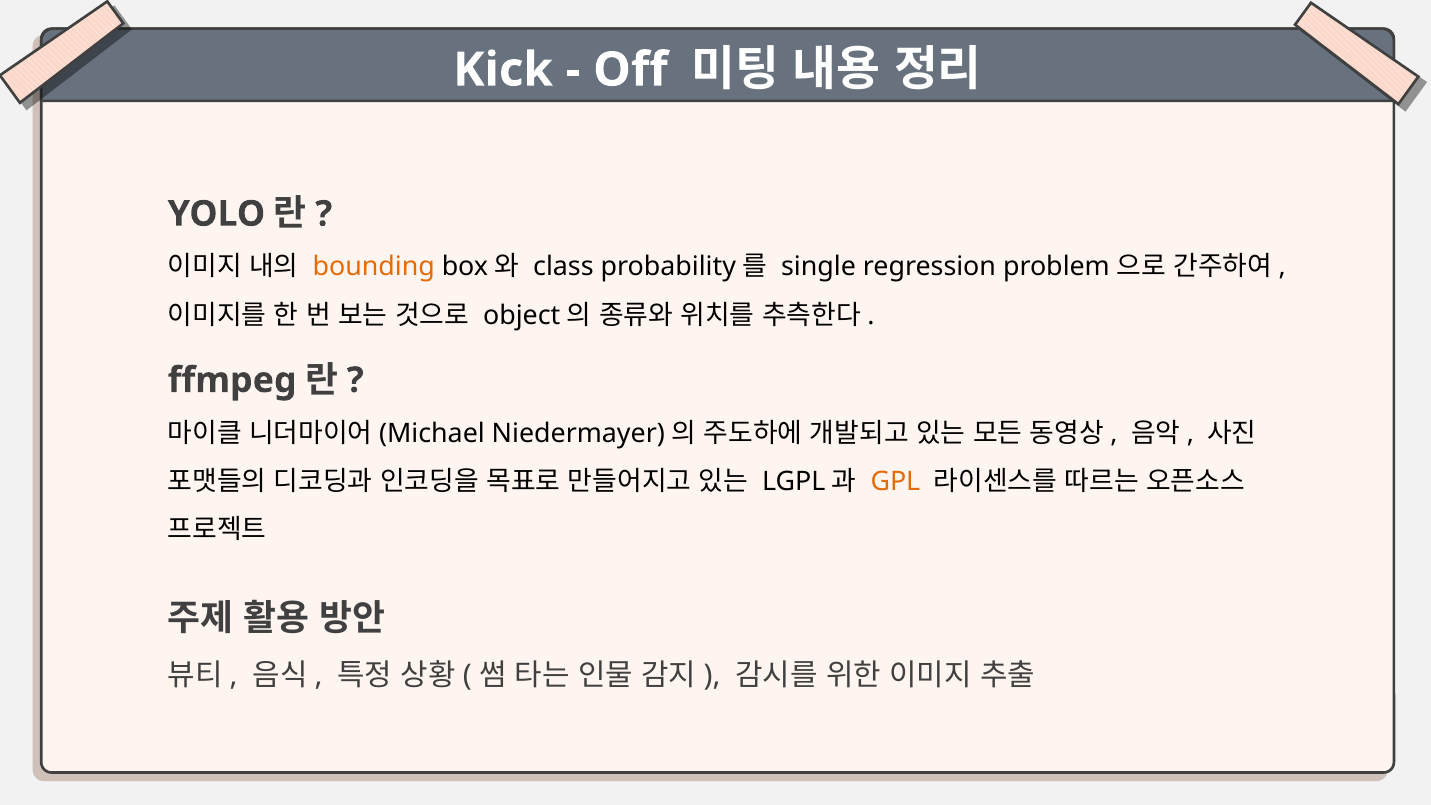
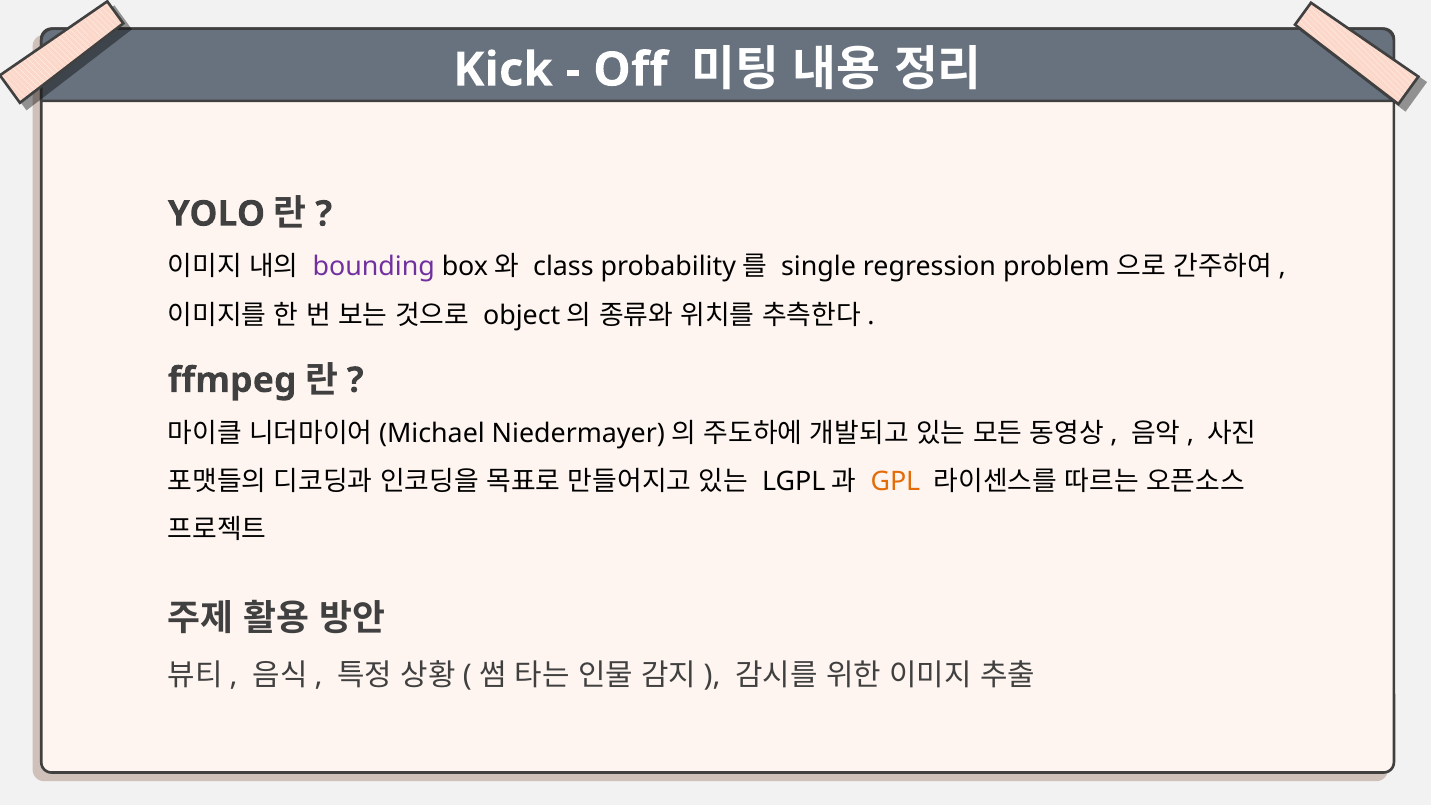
bounding colour: orange -> purple (374, 267)
